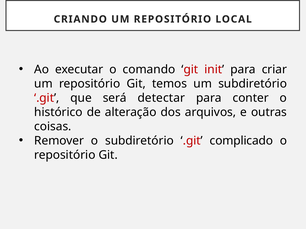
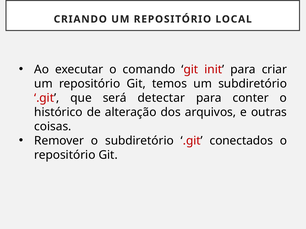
complicado: complicado -> conectados (241, 141)
